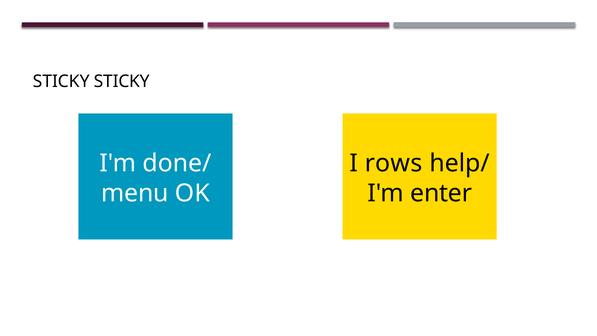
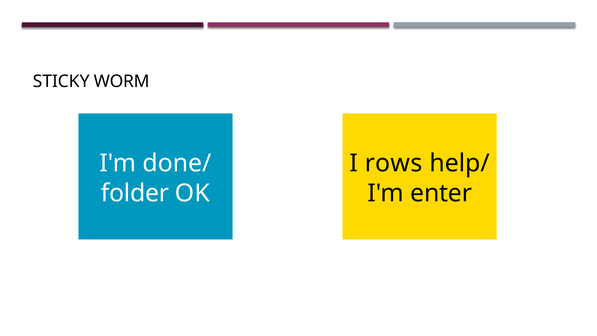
STICKY STICKY: STICKY -> WORM (122, 81)
menu: menu -> folder (135, 193)
